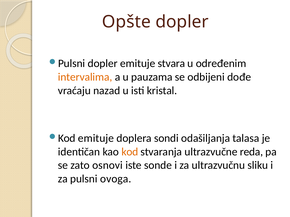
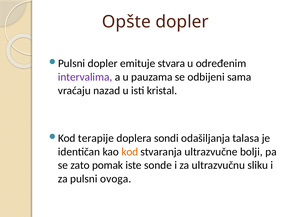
intervalima colour: orange -> purple (85, 77)
dođe: dođe -> sama (239, 77)
emituje: emituje -> terapije (96, 139)
reda: reda -> bolji (251, 152)
osnovi: osnovi -> pomak (108, 166)
